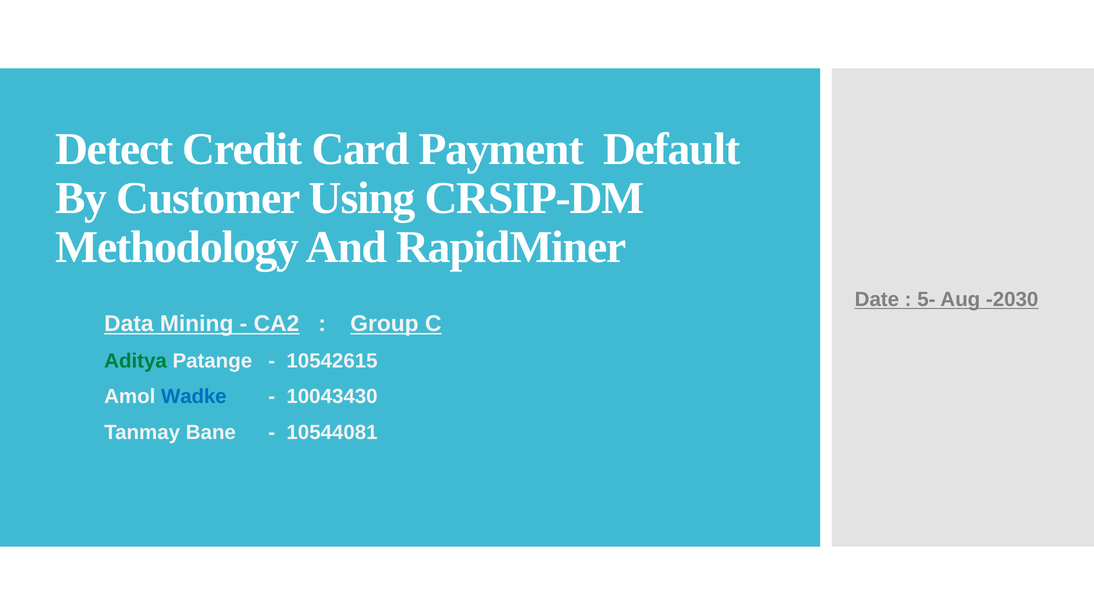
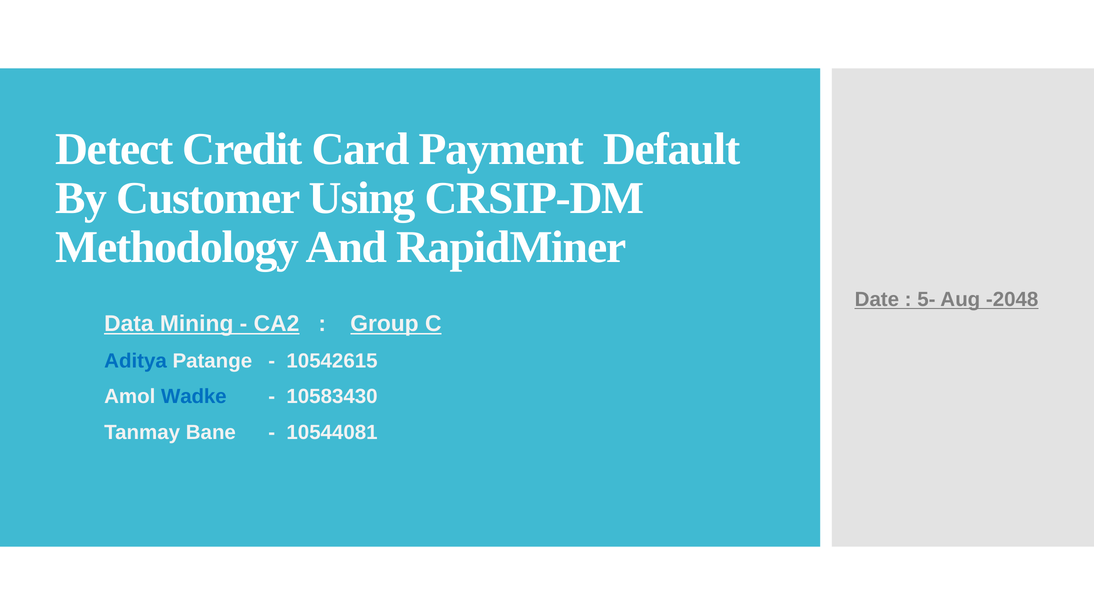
-2030: -2030 -> -2048 (1012, 300)
Aditya colour: green -> blue (136, 361)
10043430: 10043430 -> 10583430 (332, 397)
